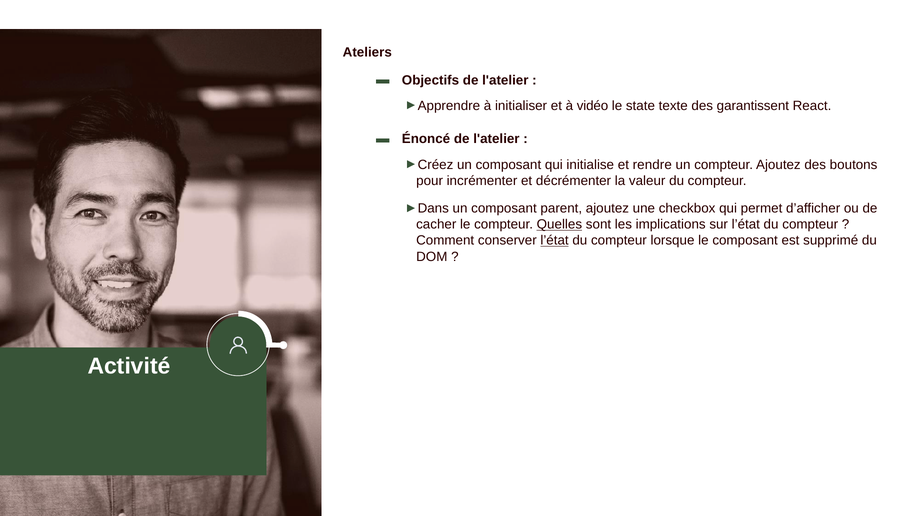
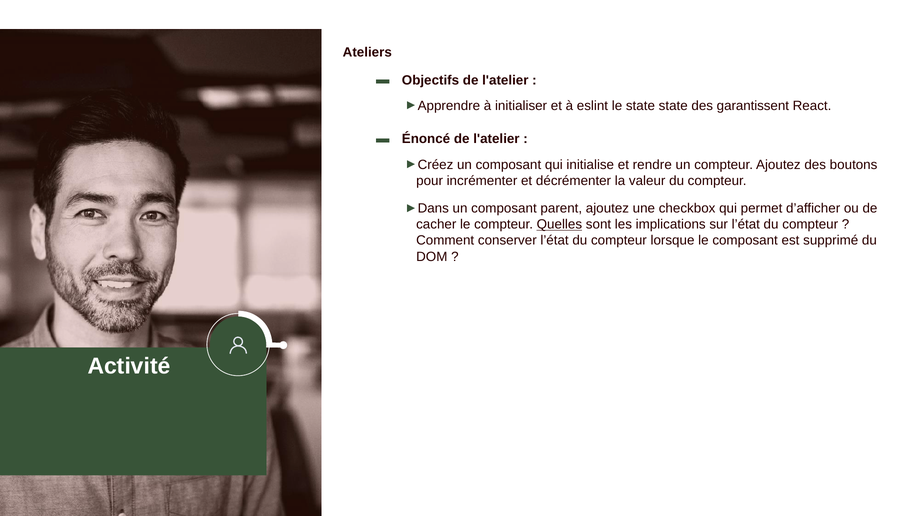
vidéo: vidéo -> eslint (592, 106)
state texte: texte -> state (673, 106)
l’état underline: present -> none (555, 240)
